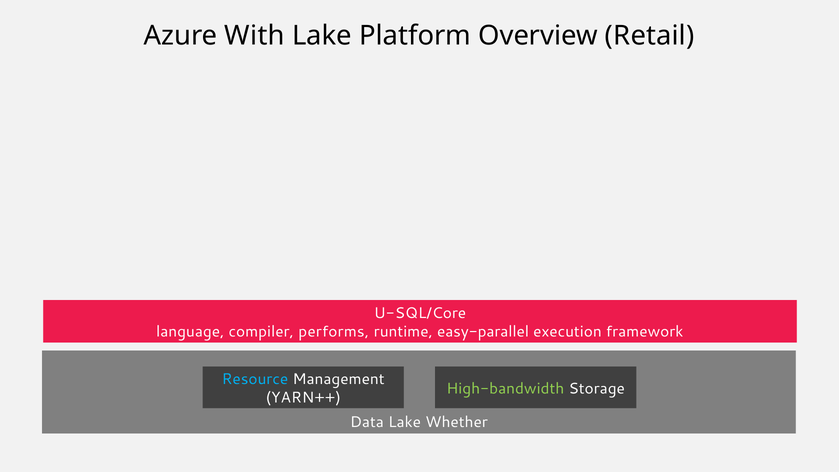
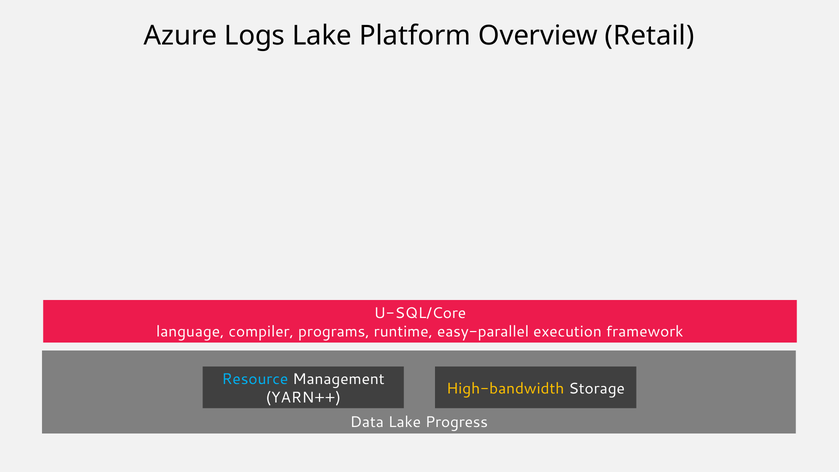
With: With -> Logs (255, 35)
performs: performs -> programs (334, 332)
High-bandwidth colour: light green -> yellow (505, 388)
Whether: Whether -> Progress (457, 422)
